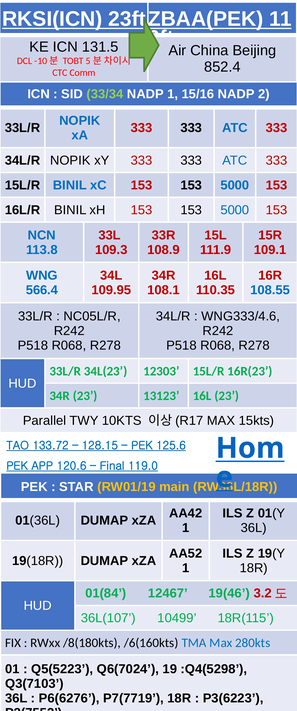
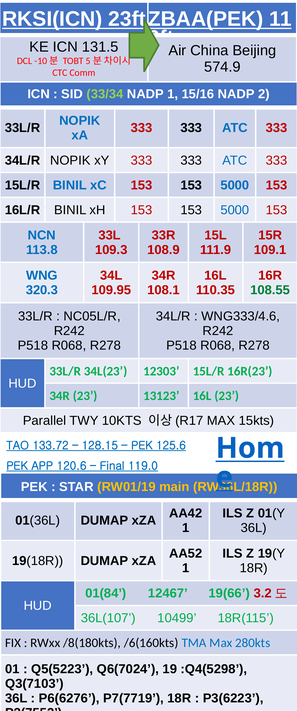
852.4: 852.4 -> 574.9 (222, 67)
566.4: 566.4 -> 320.3 (42, 290)
108.55 colour: blue -> green (270, 290)
19(46: 19(46 -> 19(66 (229, 593)
